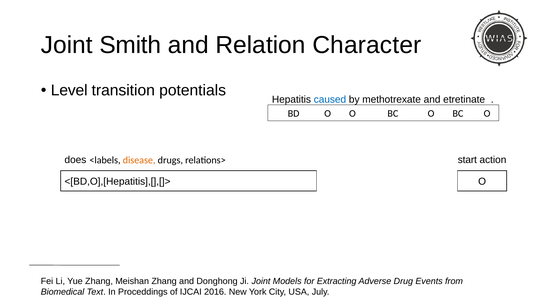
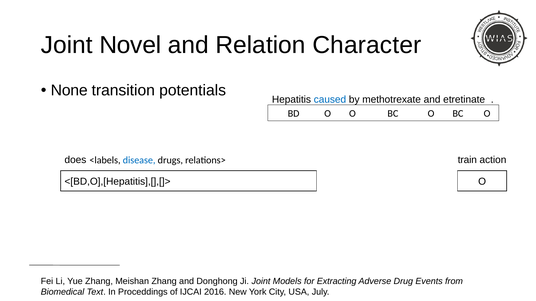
Smith: Smith -> Novel (130, 45)
Level: Level -> None (69, 91)
start: start -> train (467, 160)
disease colour: orange -> blue (139, 161)
